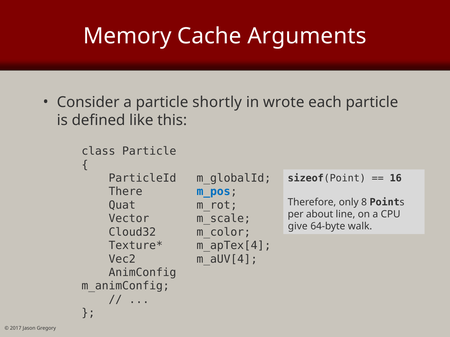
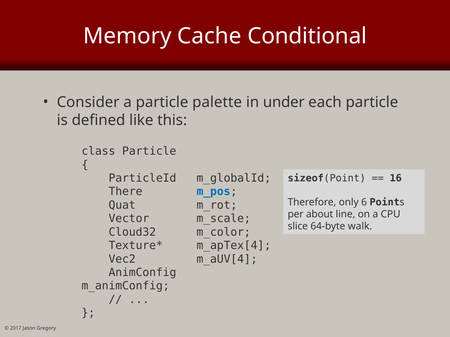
Arguments: Arguments -> Conditional (307, 36)
shortly: shortly -> palette (217, 102)
wrote: wrote -> under (284, 102)
8: 8 -> 6 (364, 203)
give: give -> slice (298, 227)
